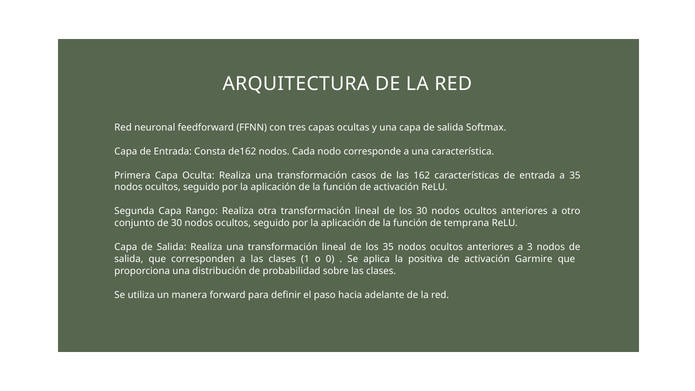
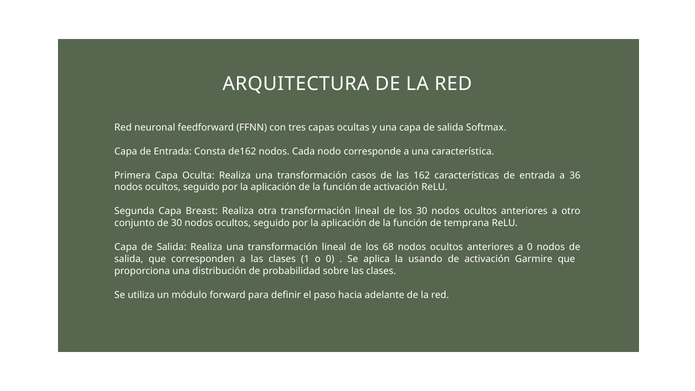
a 35: 35 -> 36 (575, 175)
Rango: Rango -> Breast (202, 211)
los 35: 35 -> 68 (388, 247)
a 3: 3 -> 0 (530, 247)
positiva: positiva -> usando (425, 259)
manera: manera -> módulo (189, 295)
